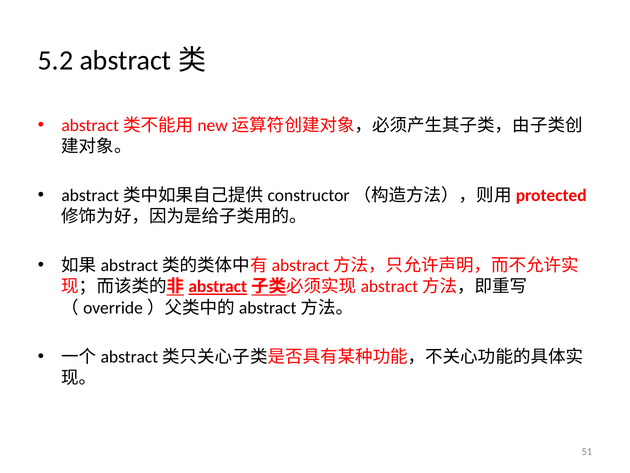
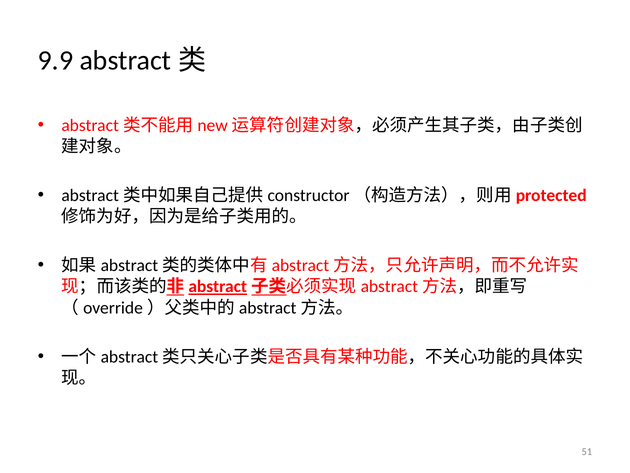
5.2: 5.2 -> 9.9 (55, 60)
